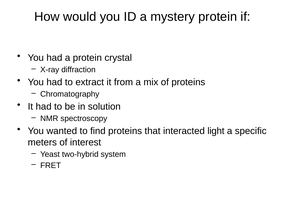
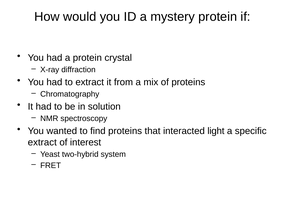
meters: meters -> extract (42, 142)
